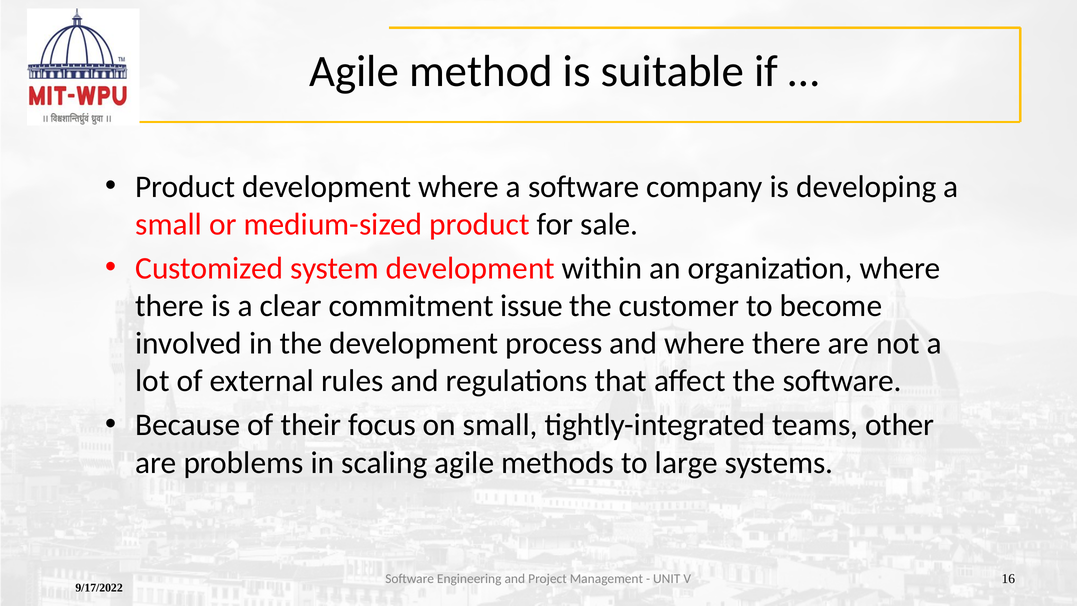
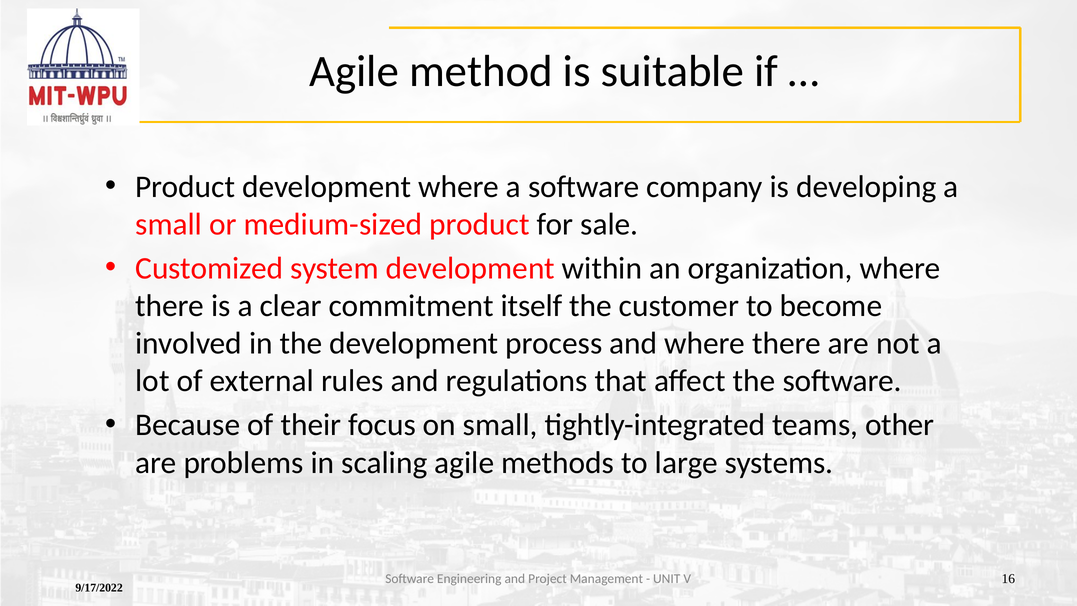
issue: issue -> itself (531, 306)
